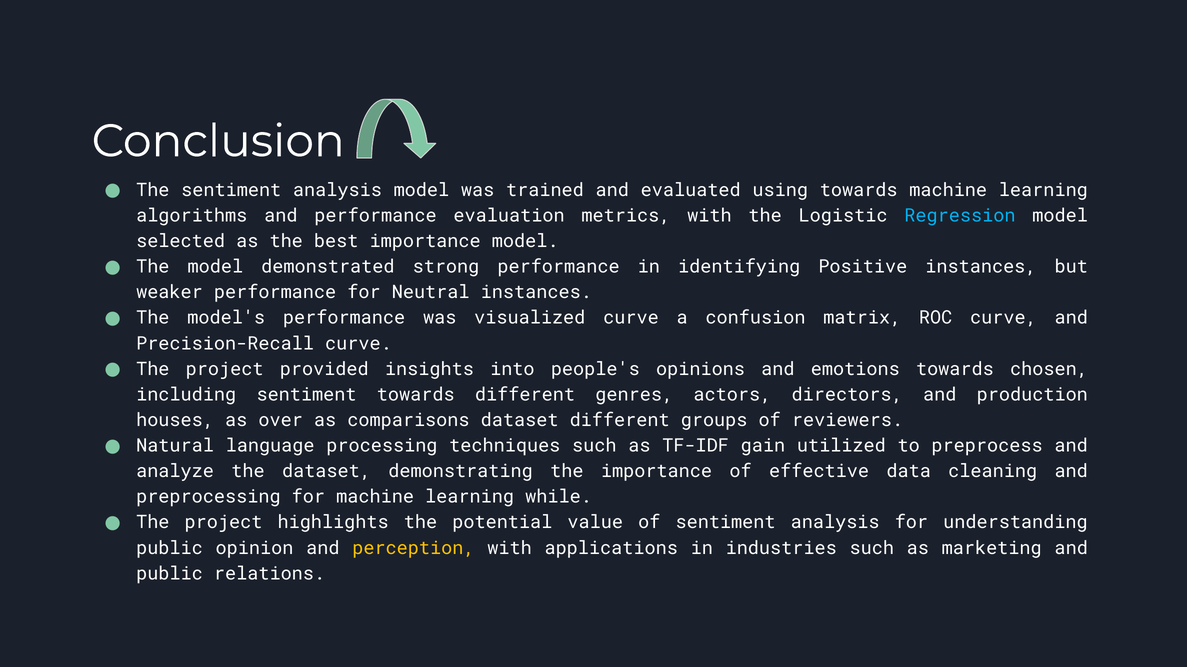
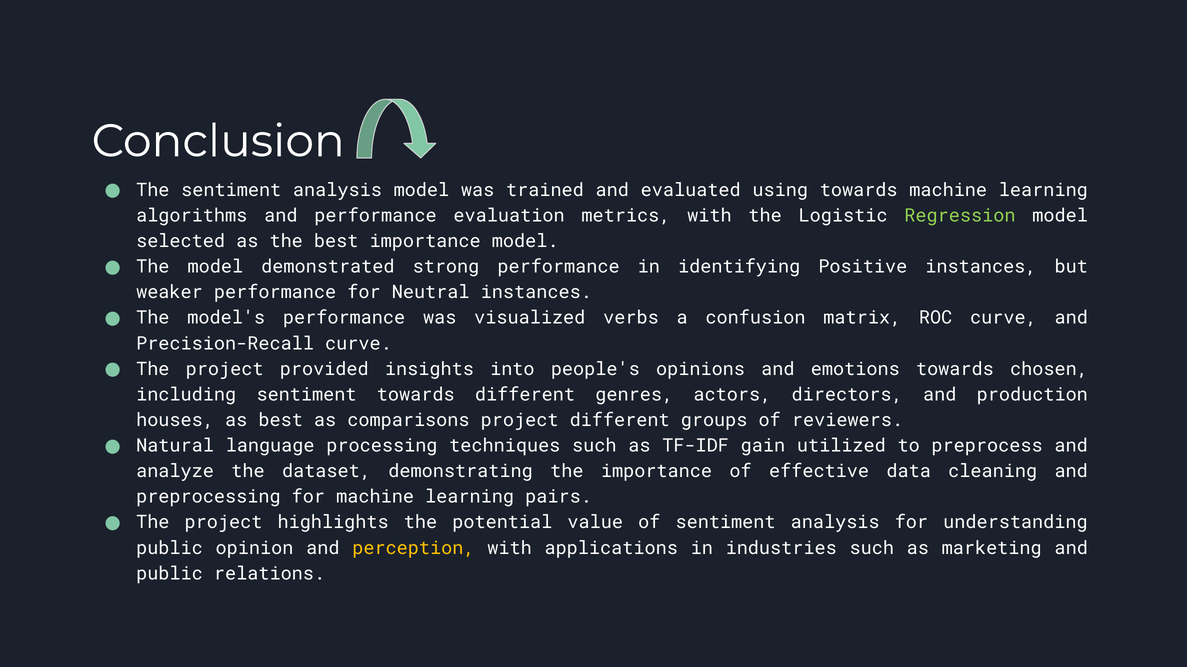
Regression colour: light blue -> light green (960, 216)
visualized curve: curve -> verbs (631, 318)
as over: over -> best (281, 421)
comparisons dataset: dataset -> project (520, 421)
while: while -> pairs (559, 497)
